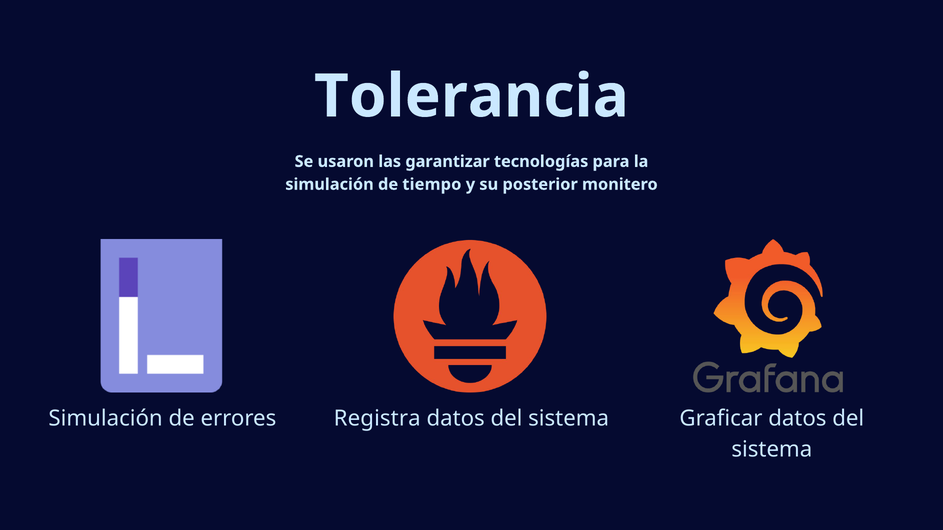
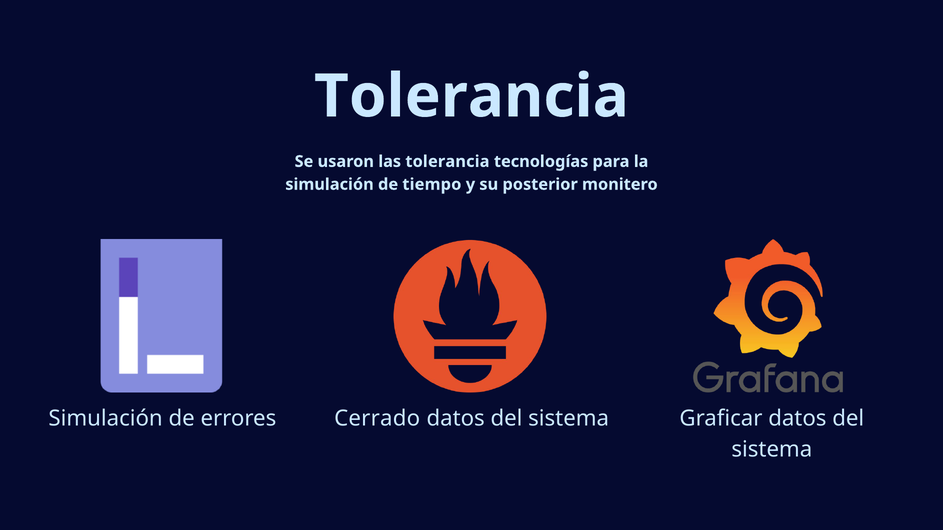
las garantizar: garantizar -> tolerancia (447, 162)
Registra: Registra -> Cerrado (377, 419)
